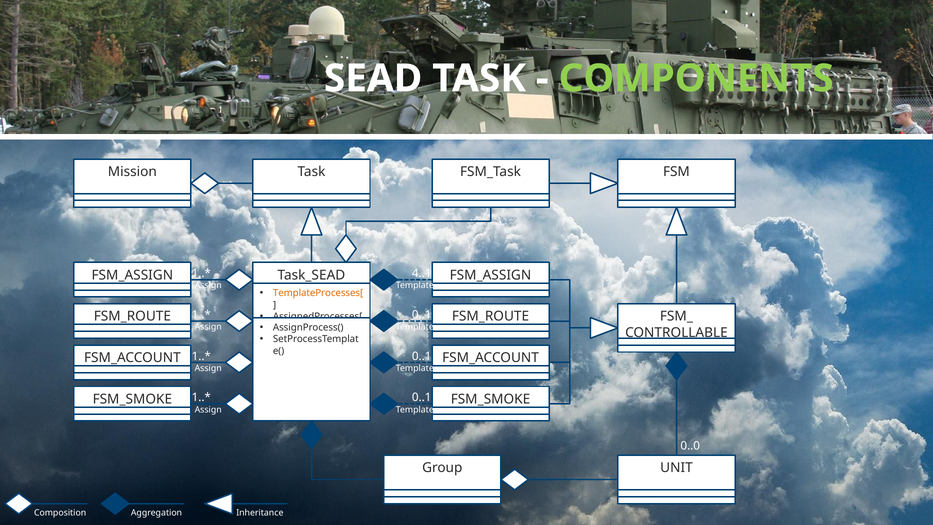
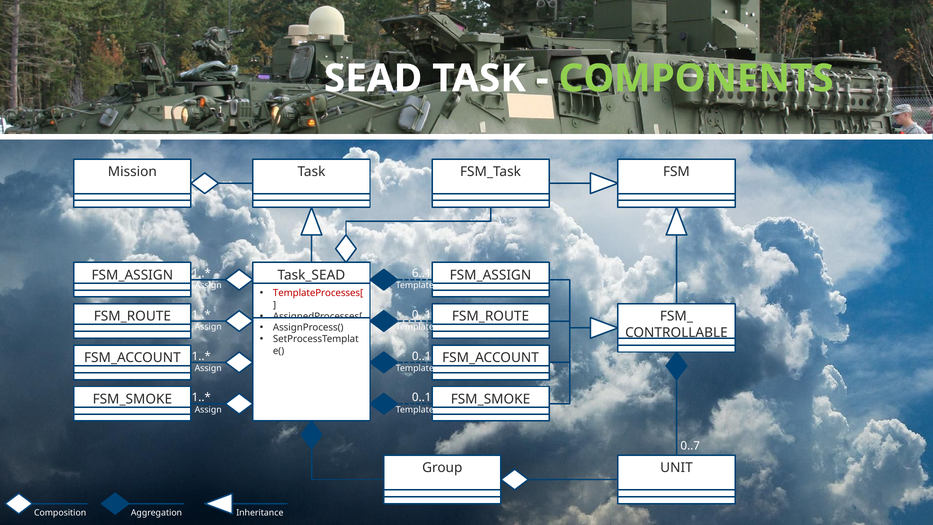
4..1: 4..1 -> 6..1 (422, 274)
TemplateProcesses[ colour: orange -> red (318, 293)
0..0: 0..0 -> 0..7 (690, 446)
